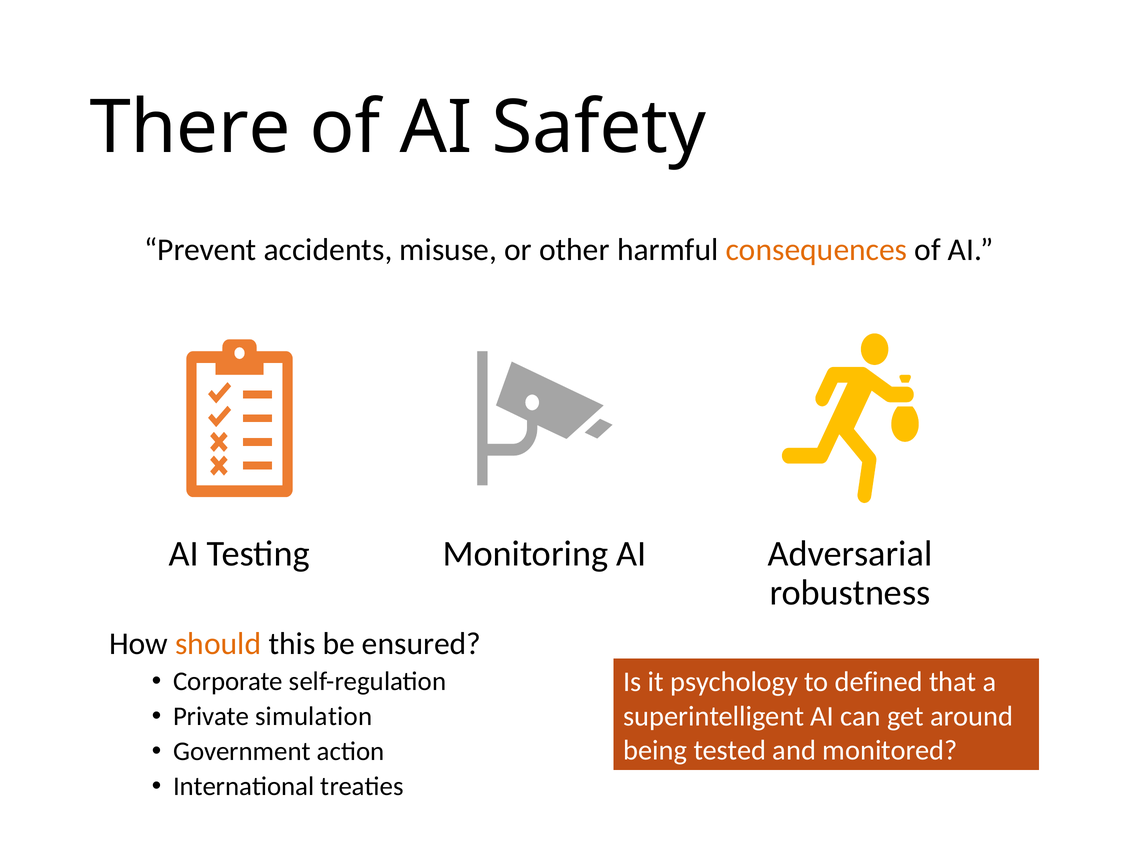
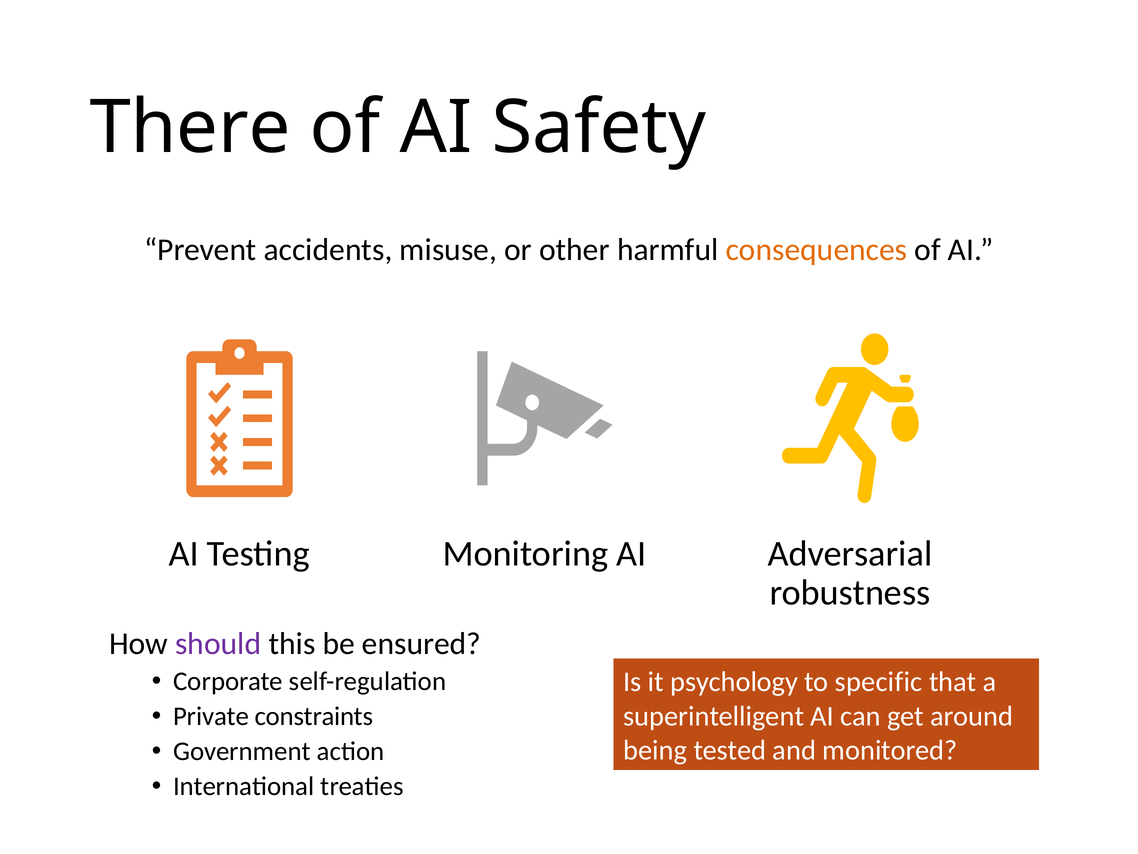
should colour: orange -> purple (218, 644)
defined: defined -> specific (879, 682)
simulation: simulation -> constraints (314, 716)
